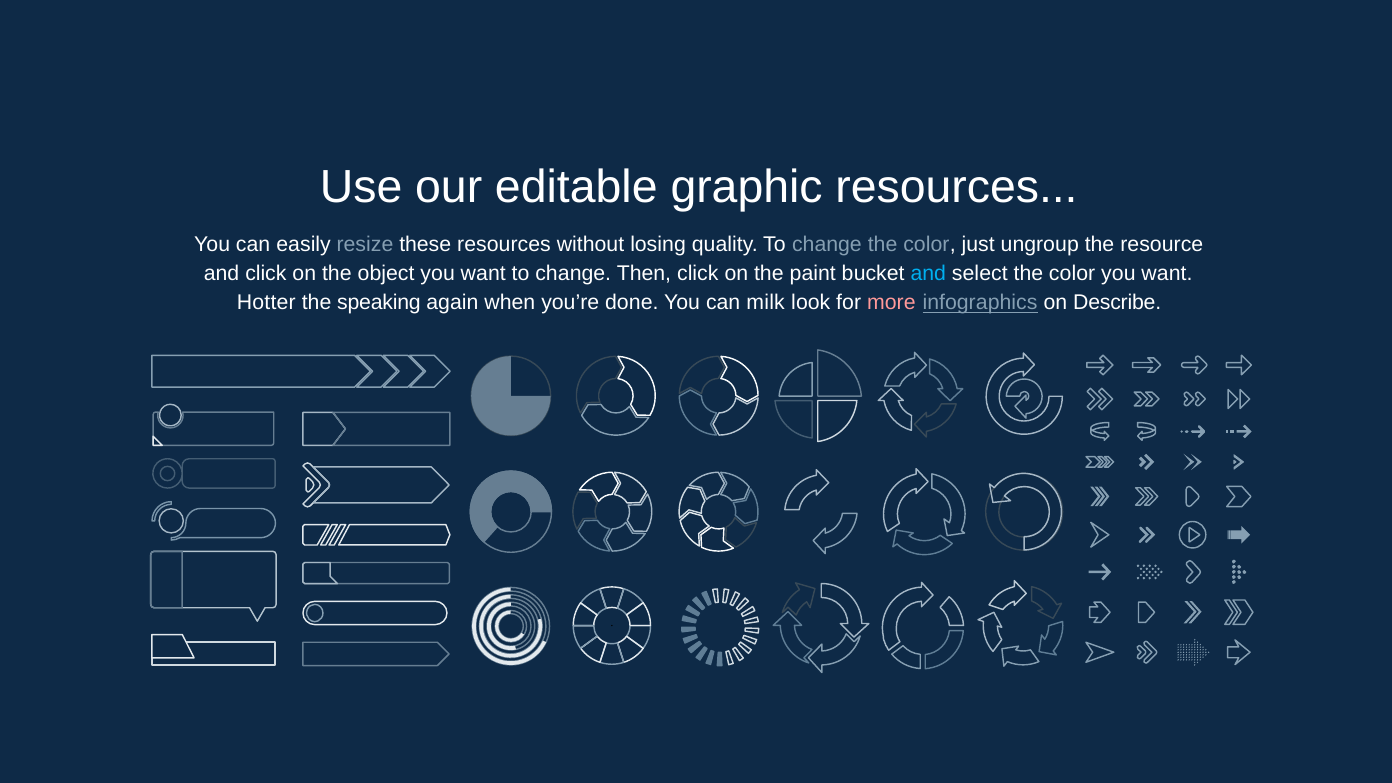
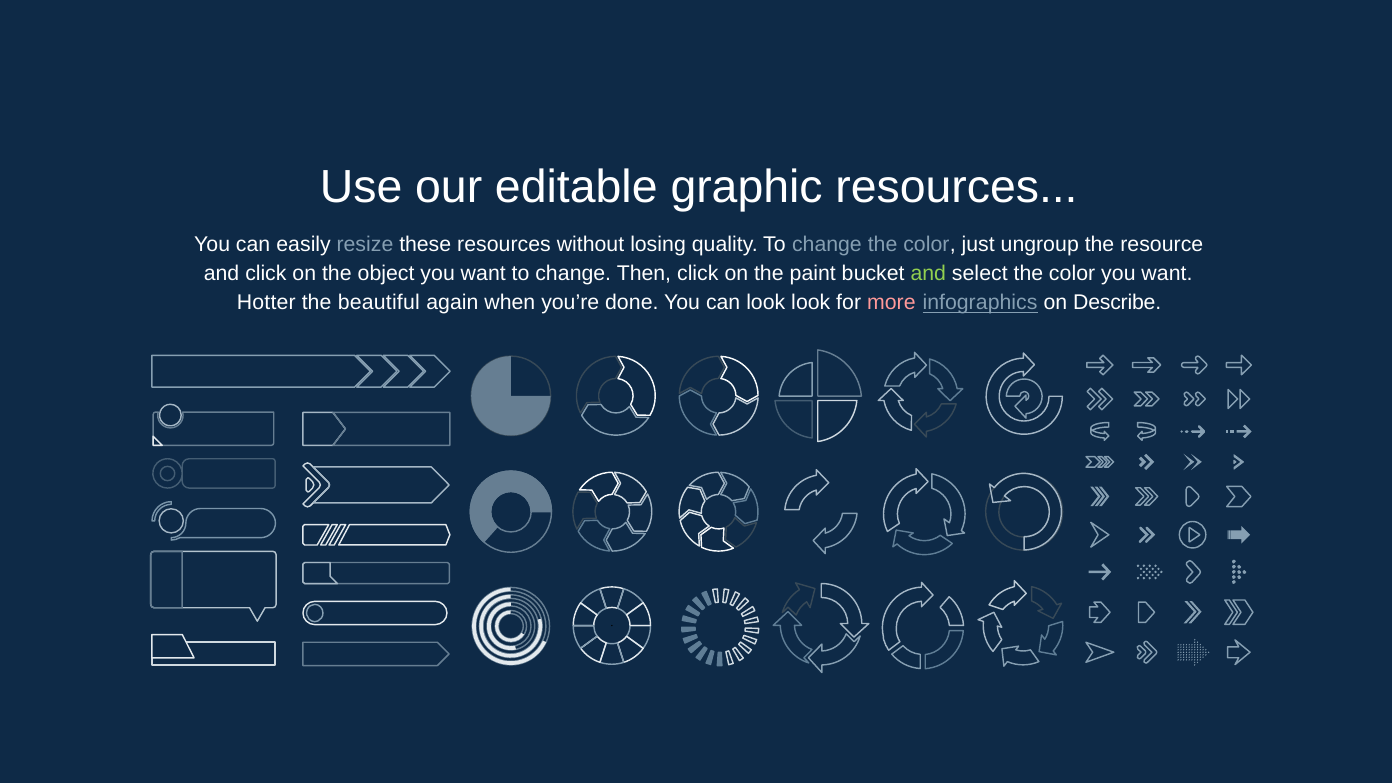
and colour: light blue -> light green (928, 274)
speaking: speaking -> beautiful (379, 303)
can milk: milk -> look (766, 303)
